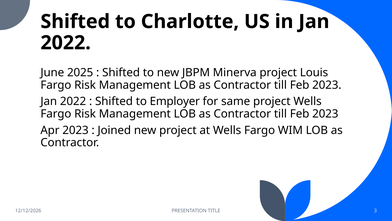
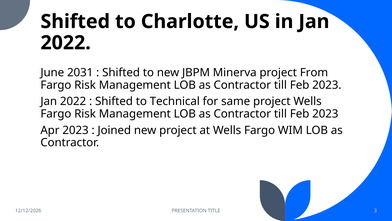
2025: 2025 -> 2031 (80, 72)
Louis: Louis -> From (314, 72)
Employer: Employer -> Technical (175, 101)
